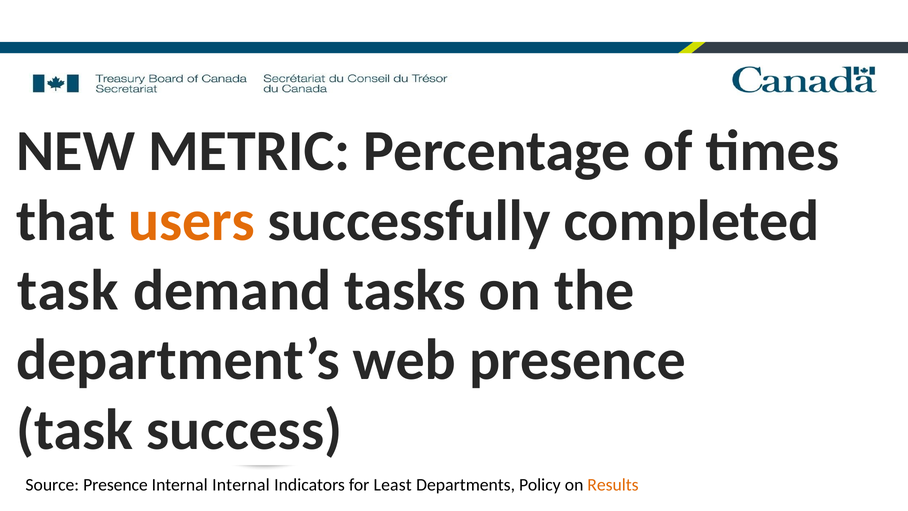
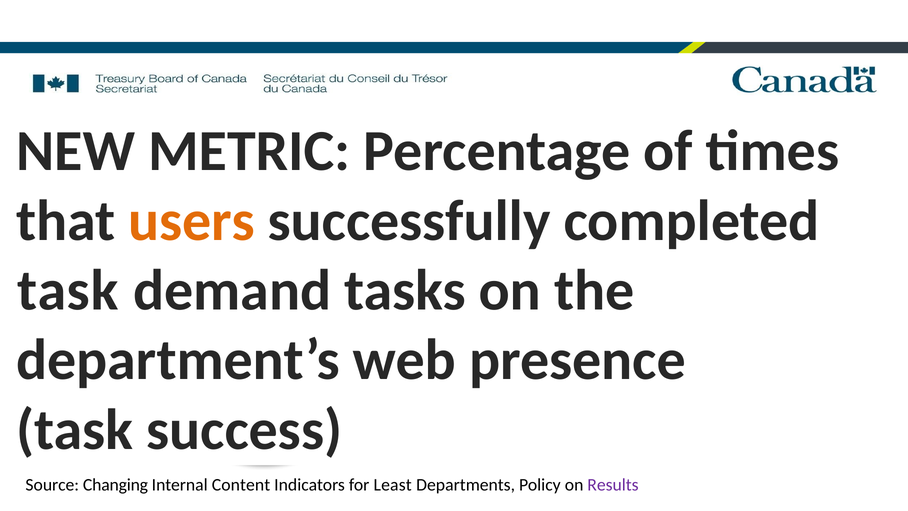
Source Presence: Presence -> Changing (115, 485)
Internal Internal: Internal -> Content (241, 485)
Results colour: orange -> purple (613, 485)
